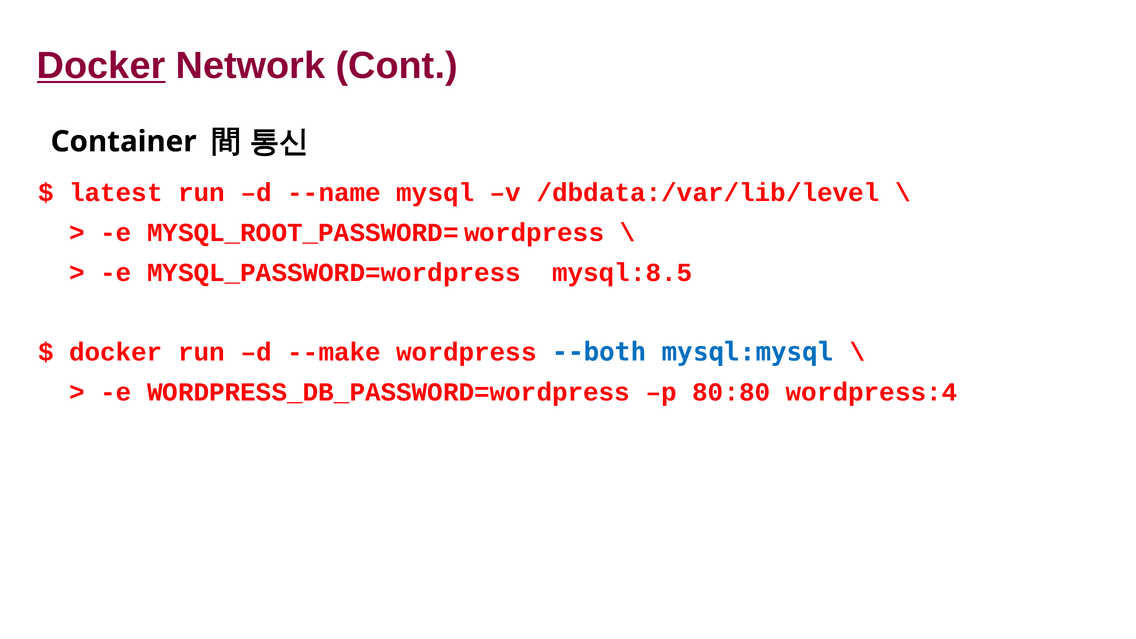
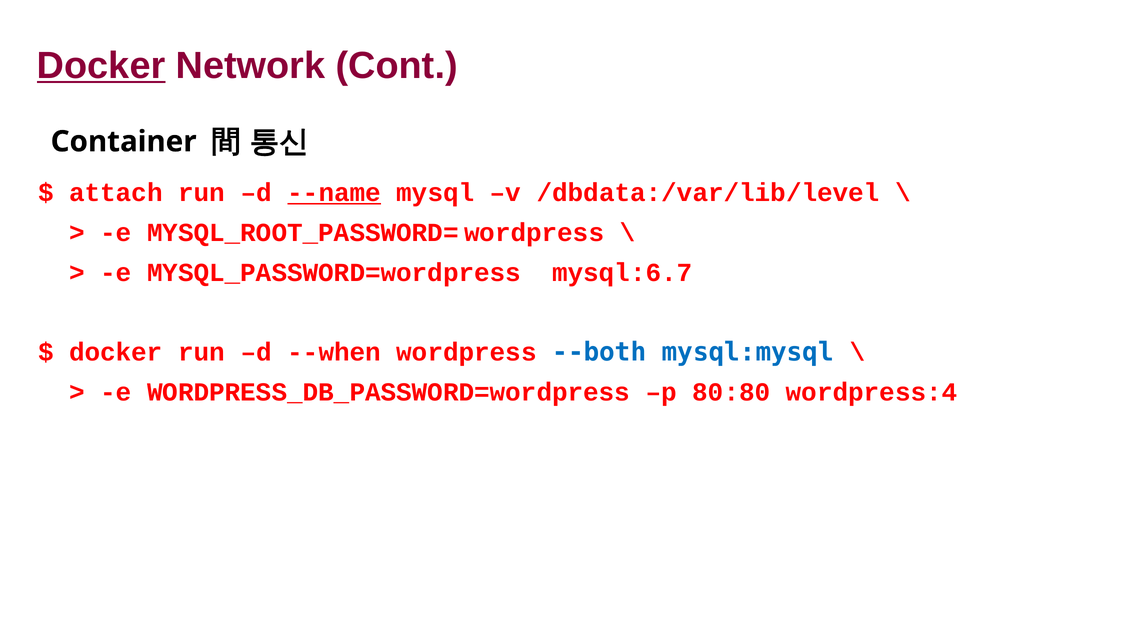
latest: latest -> attach (116, 193)
--name underline: none -> present (334, 193)
mysql:8.5: mysql:8.5 -> mysql:6.7 (622, 273)
--make: --make -> --when (334, 352)
